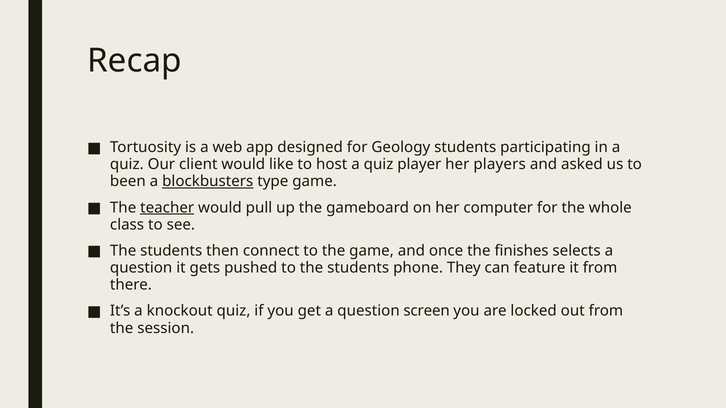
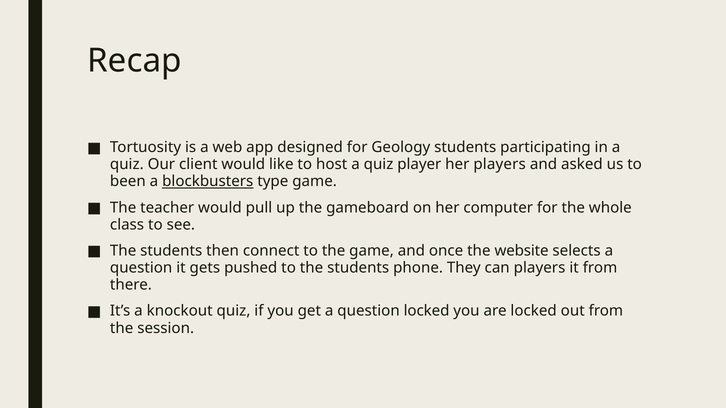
teacher underline: present -> none (167, 208)
finishes: finishes -> website (522, 251)
can feature: feature -> players (540, 268)
question screen: screen -> locked (427, 311)
